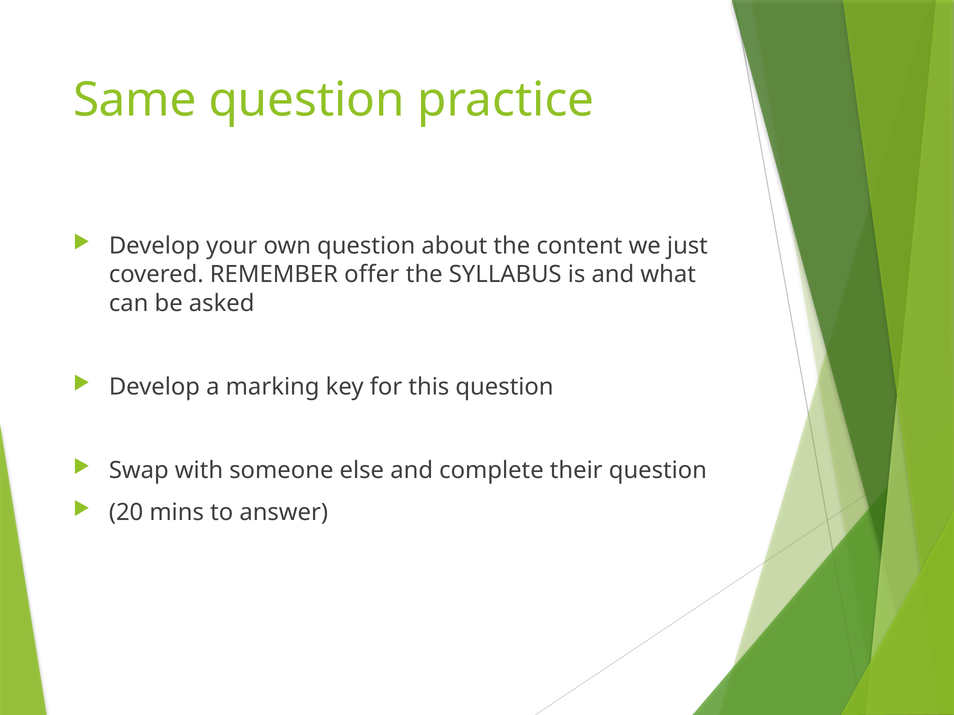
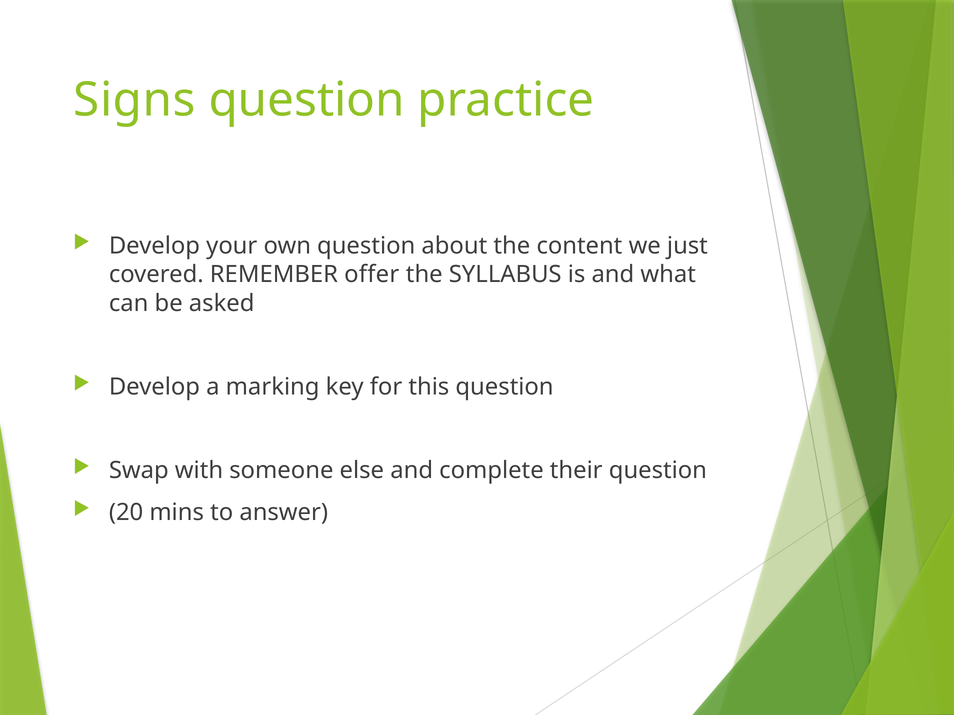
Same: Same -> Signs (134, 100)
